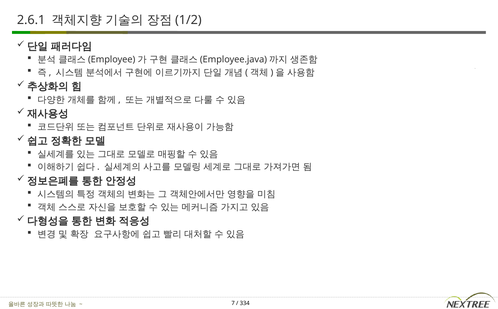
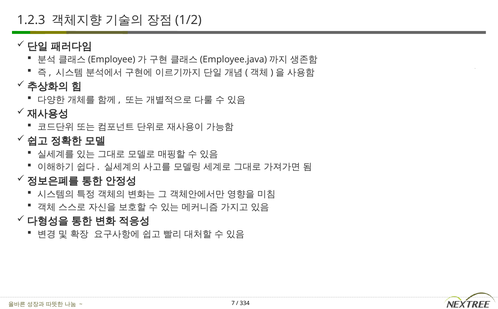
2.6.1: 2.6.1 -> 1.2.3 (31, 20)
